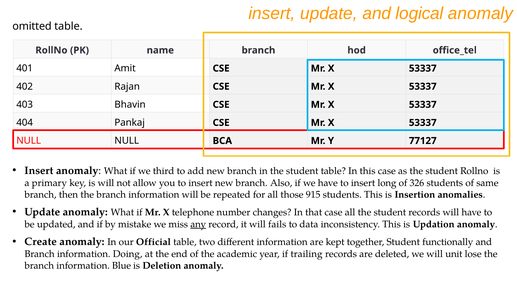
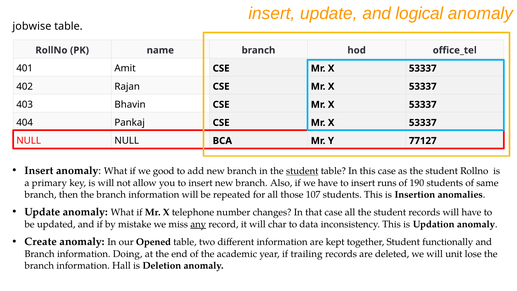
omitted: omitted -> jobwise (32, 26)
third: third -> good (164, 171)
student underline: none -> present (302, 171)
long: long -> runs (387, 183)
326: 326 -> 190 (417, 183)
915: 915 -> 107 (313, 194)
fails: fails -> char (277, 224)
Official: Official -> Opened (154, 242)
Blue: Blue -> Hall (121, 265)
